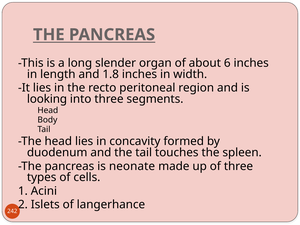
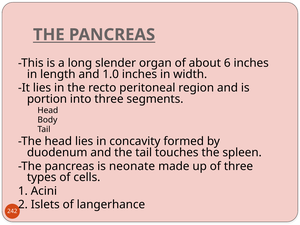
1.8: 1.8 -> 1.0 (111, 74)
looking: looking -> portion (47, 99)
